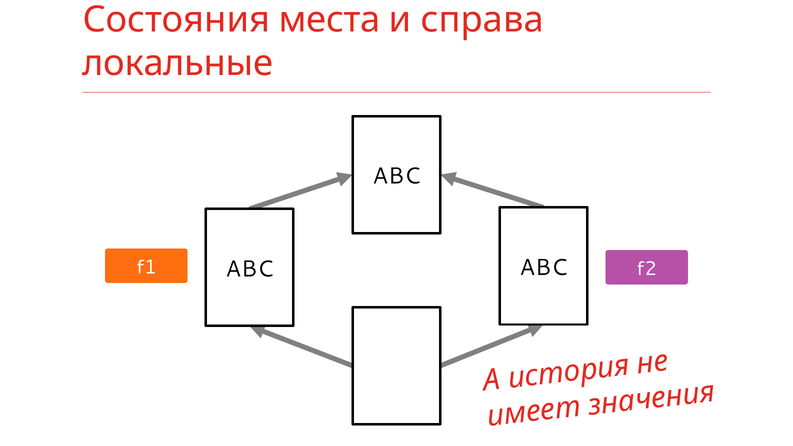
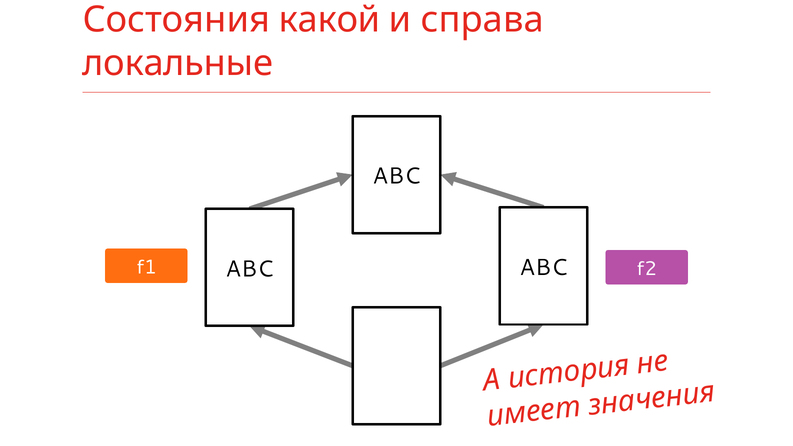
места: места -> какой (330, 20)
